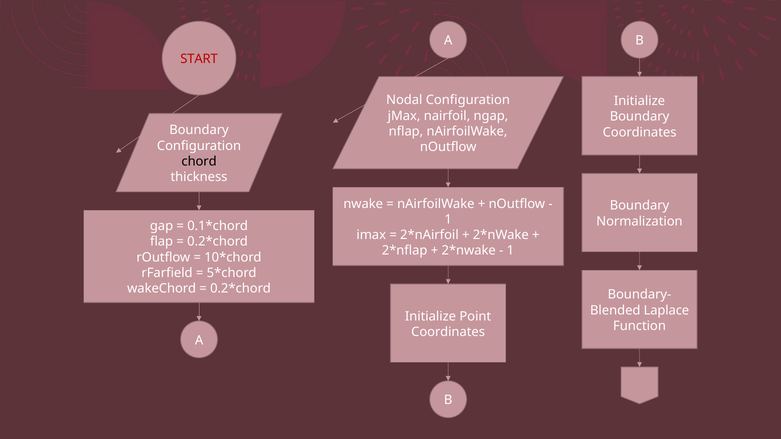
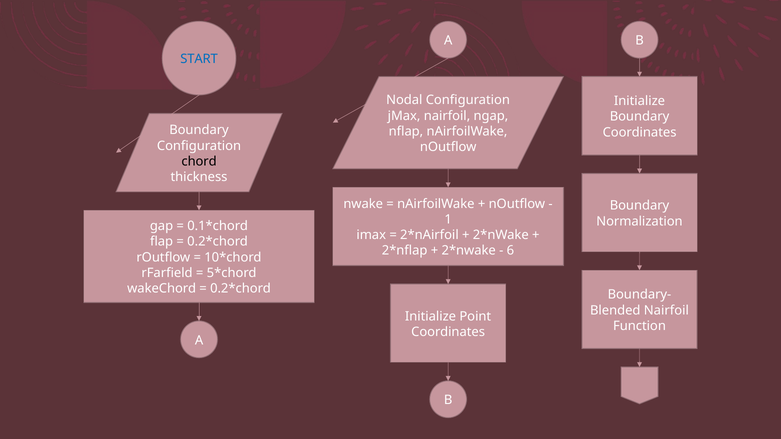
START colour: red -> blue (199, 59)
1: 1 -> 6 (510, 251)
Laplace: Laplace -> Nairfoil (666, 310)
